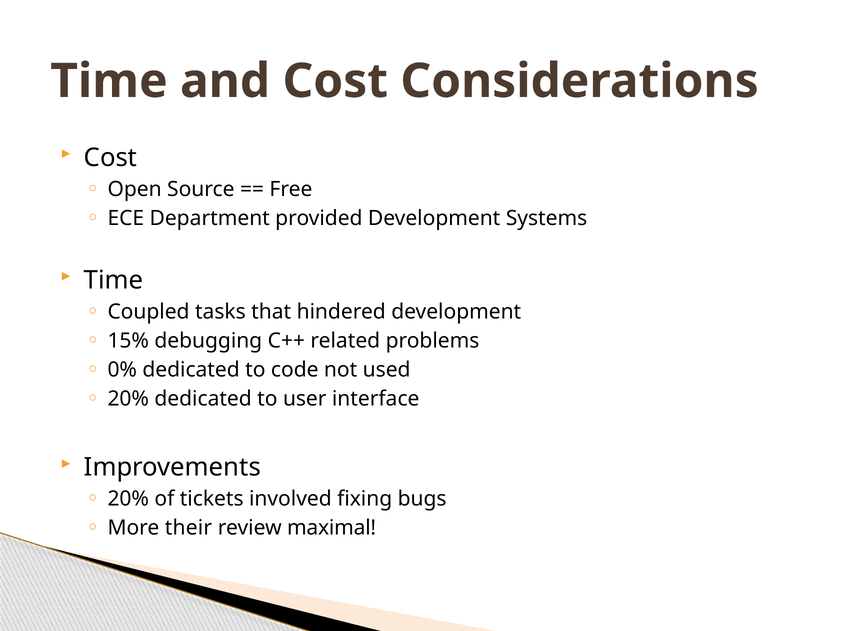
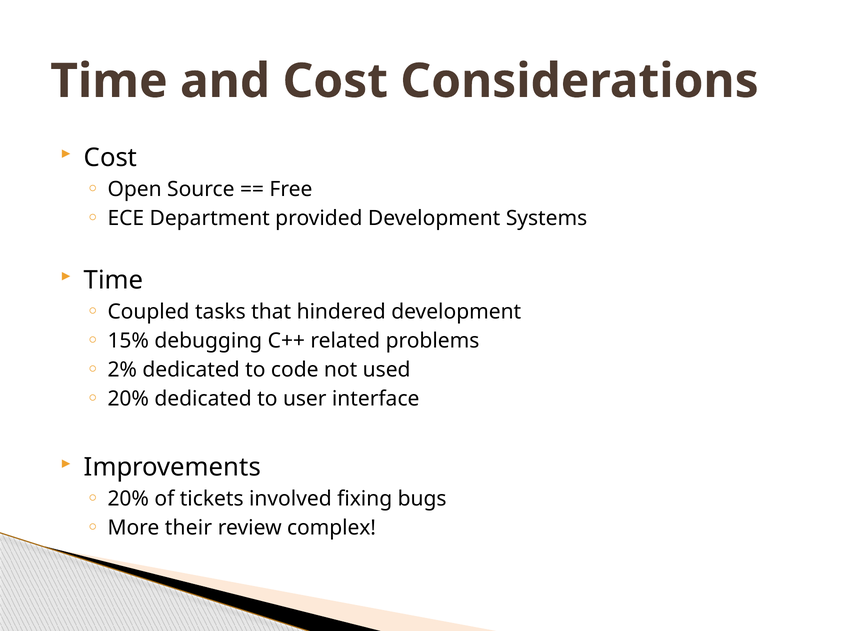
0%: 0% -> 2% (122, 370)
maximal: maximal -> complex (332, 528)
